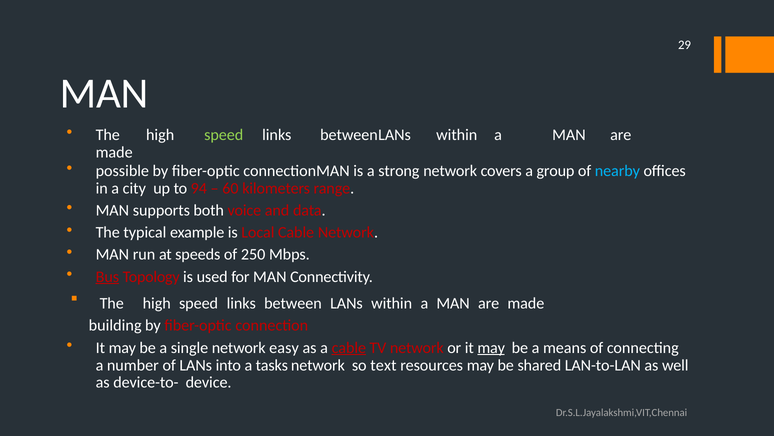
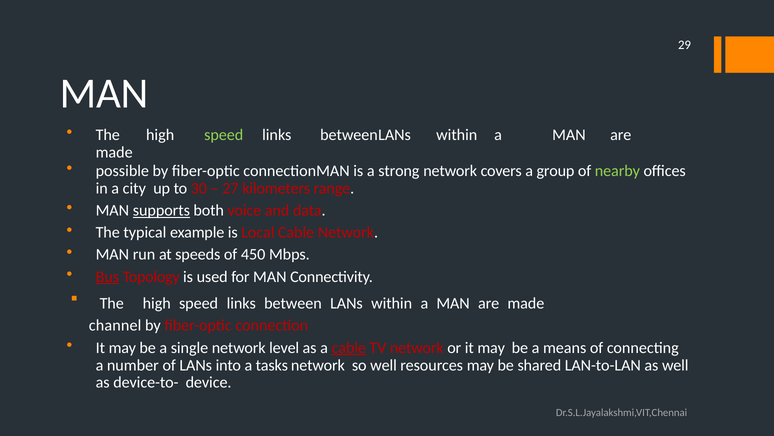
nearby colour: light blue -> light green (617, 171)
94: 94 -> 30 (199, 188)
60: 60 -> 27 (230, 188)
supports underline: none -> present (161, 210)
250: 250 -> 450 (253, 254)
building: building -> channel (115, 325)
easy: easy -> level (284, 347)
may underline: present -> none (491, 347)
so text: text -> well (384, 365)
